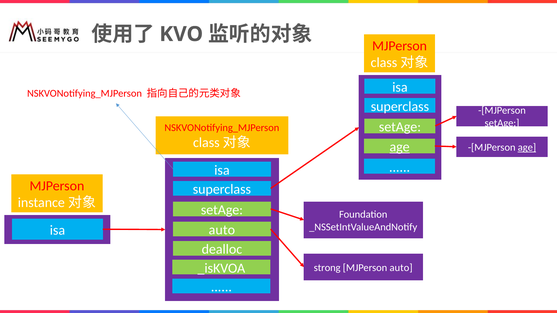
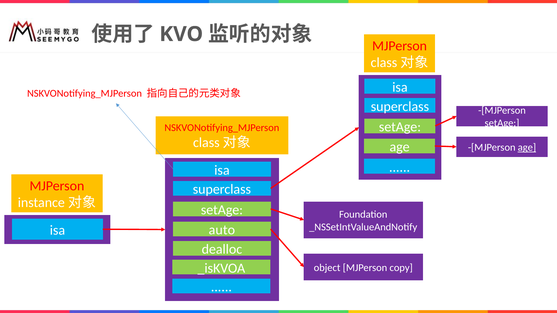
age underline: present -> none (400, 147)
strong: strong -> object (327, 268)
MJPerson auto: auto -> copy (401, 268)
